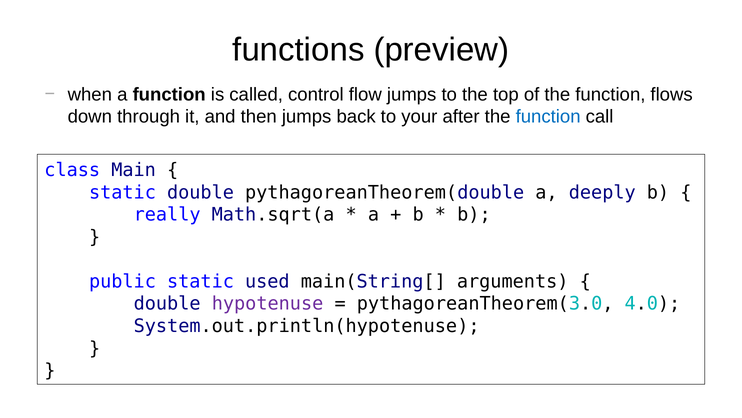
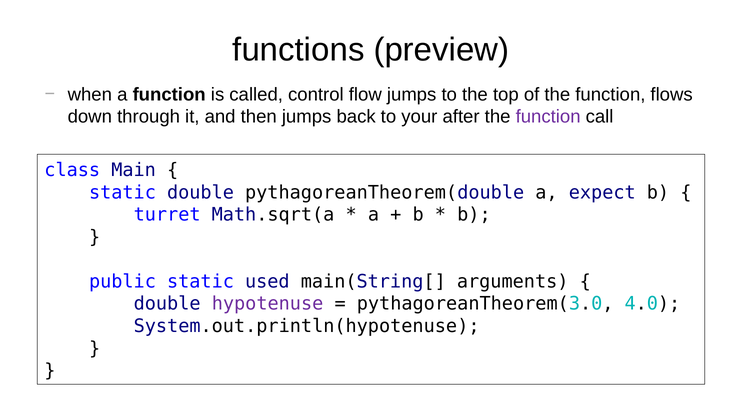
function colour: blue -> purple (548, 117)
deeply: deeply -> expect (602, 192)
really: really -> turret (167, 214)
